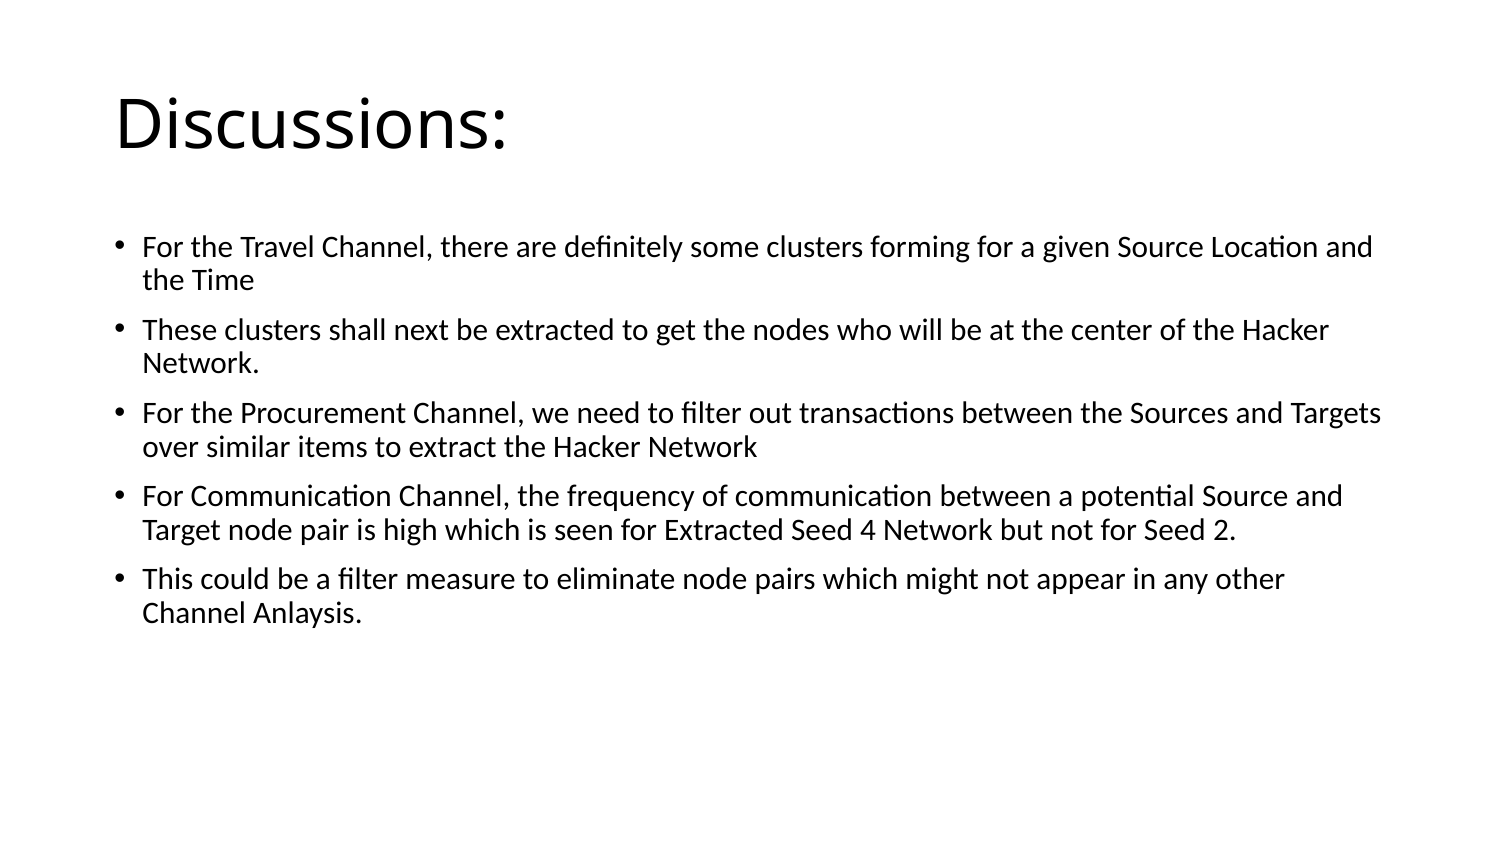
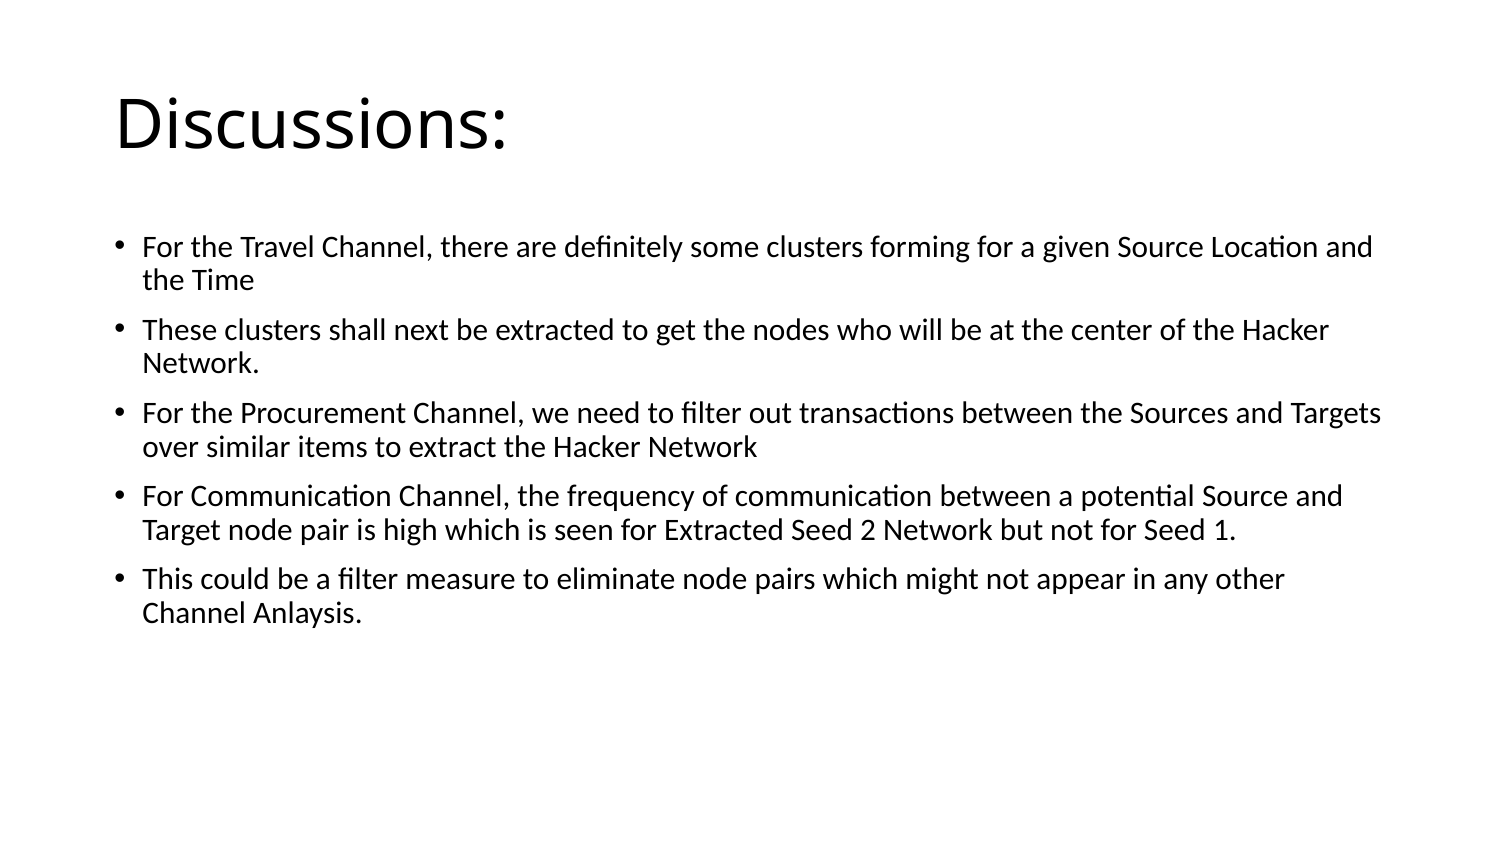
4: 4 -> 2 (868, 530)
2: 2 -> 1 (1225, 530)
